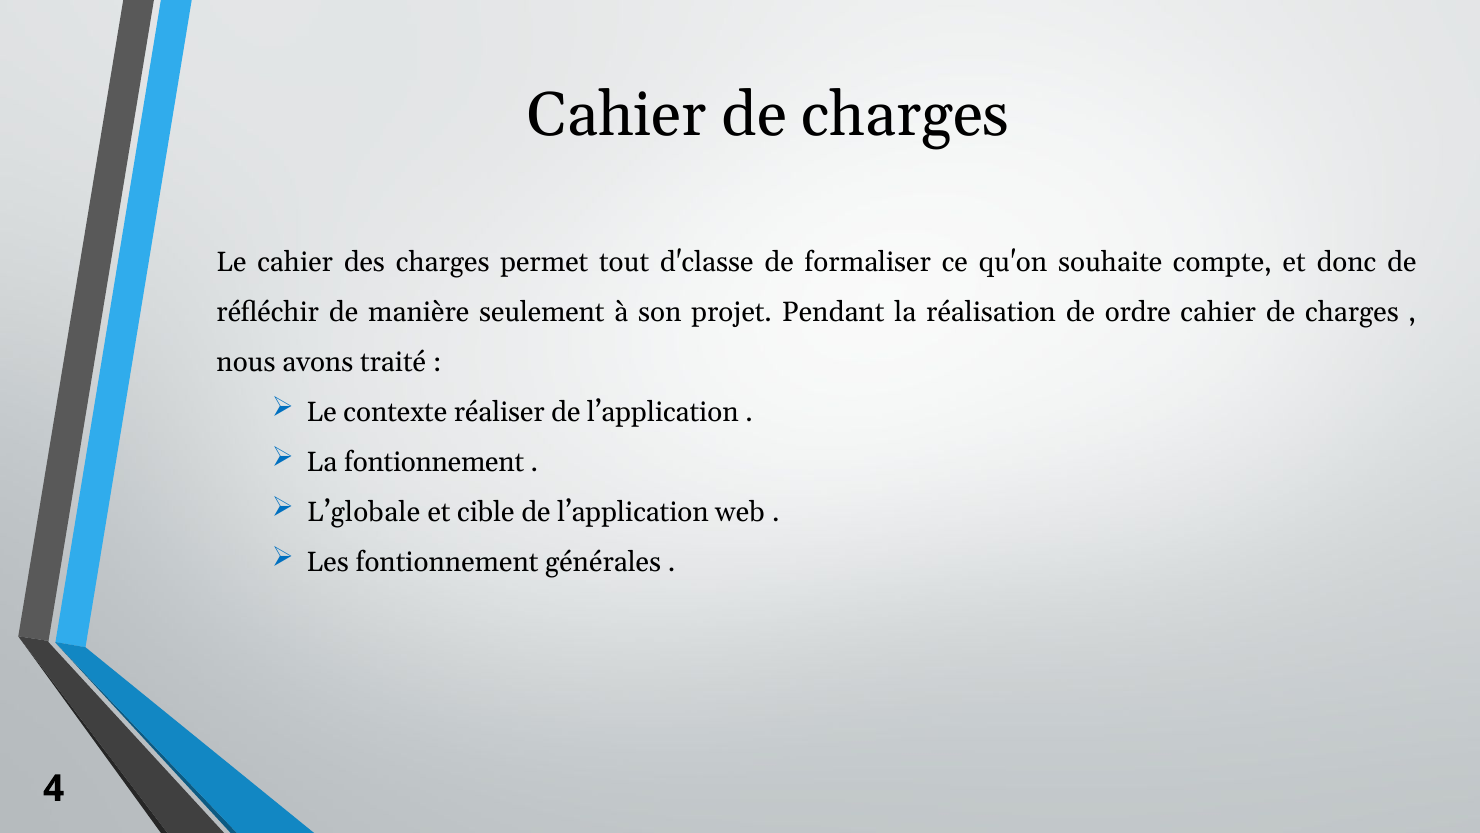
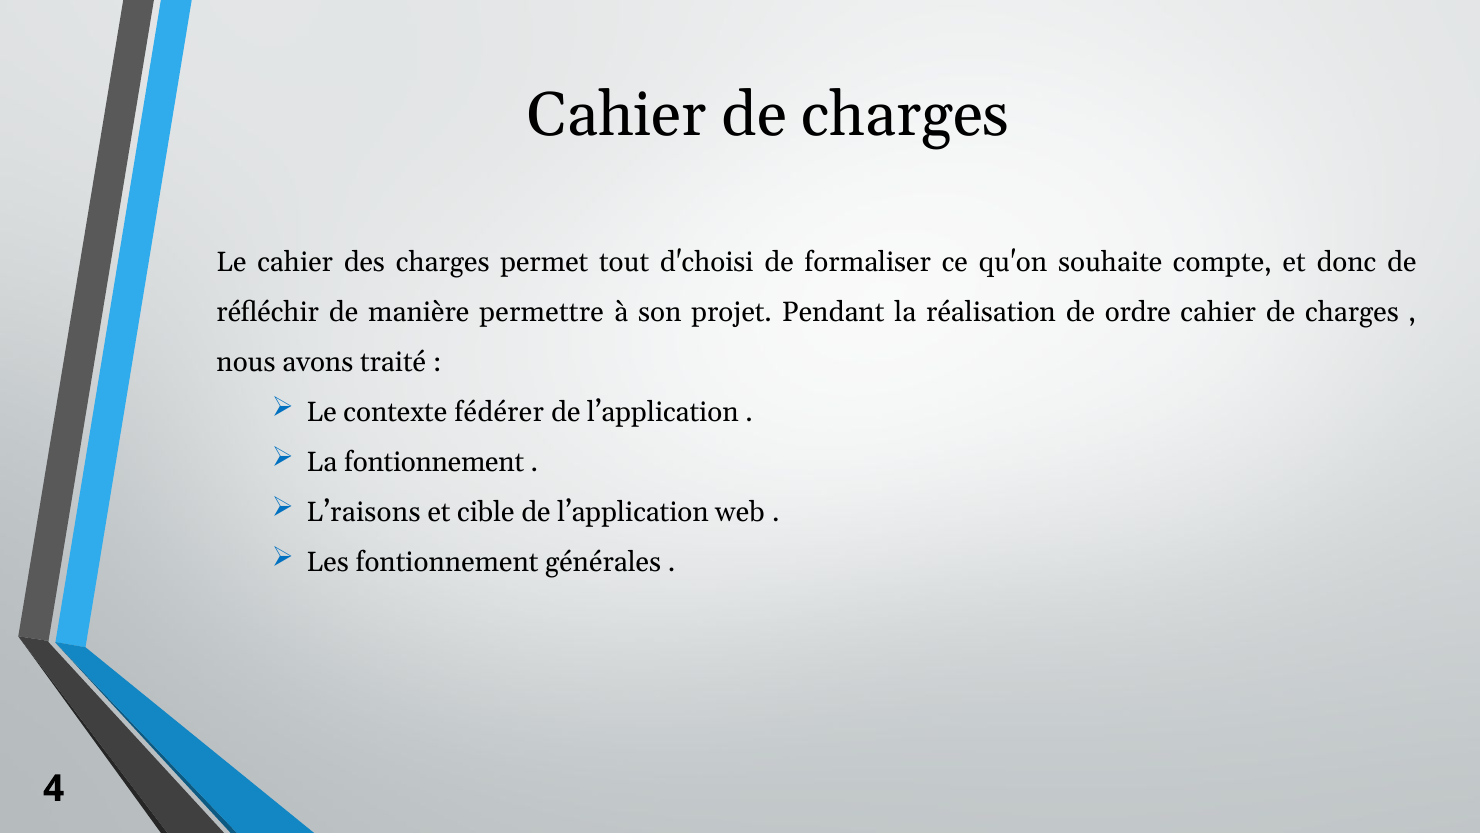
d'classe: d'classe -> d'choisi (707, 262)
seulement: seulement -> permettre (542, 312)
réaliser: réaliser -> fédérer (499, 412)
L’globale: L’globale -> L’raisons (364, 512)
